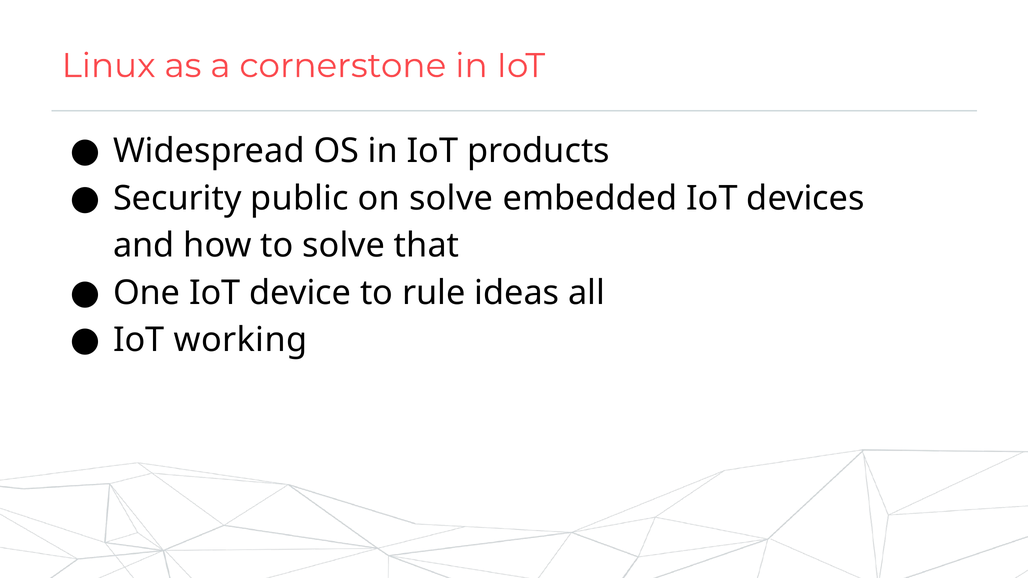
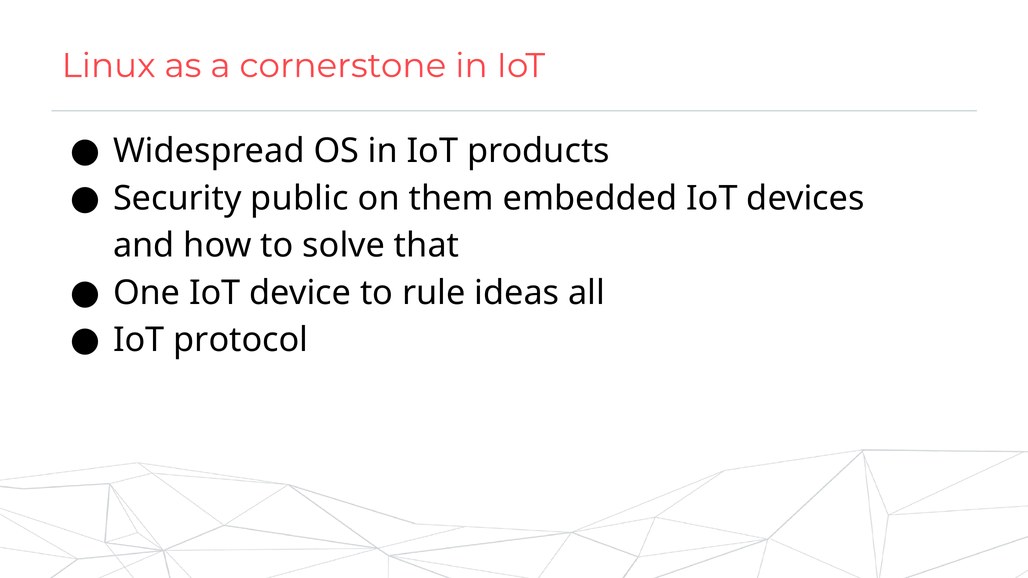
on solve: solve -> them (451, 198)
working: working -> protocol (241, 340)
